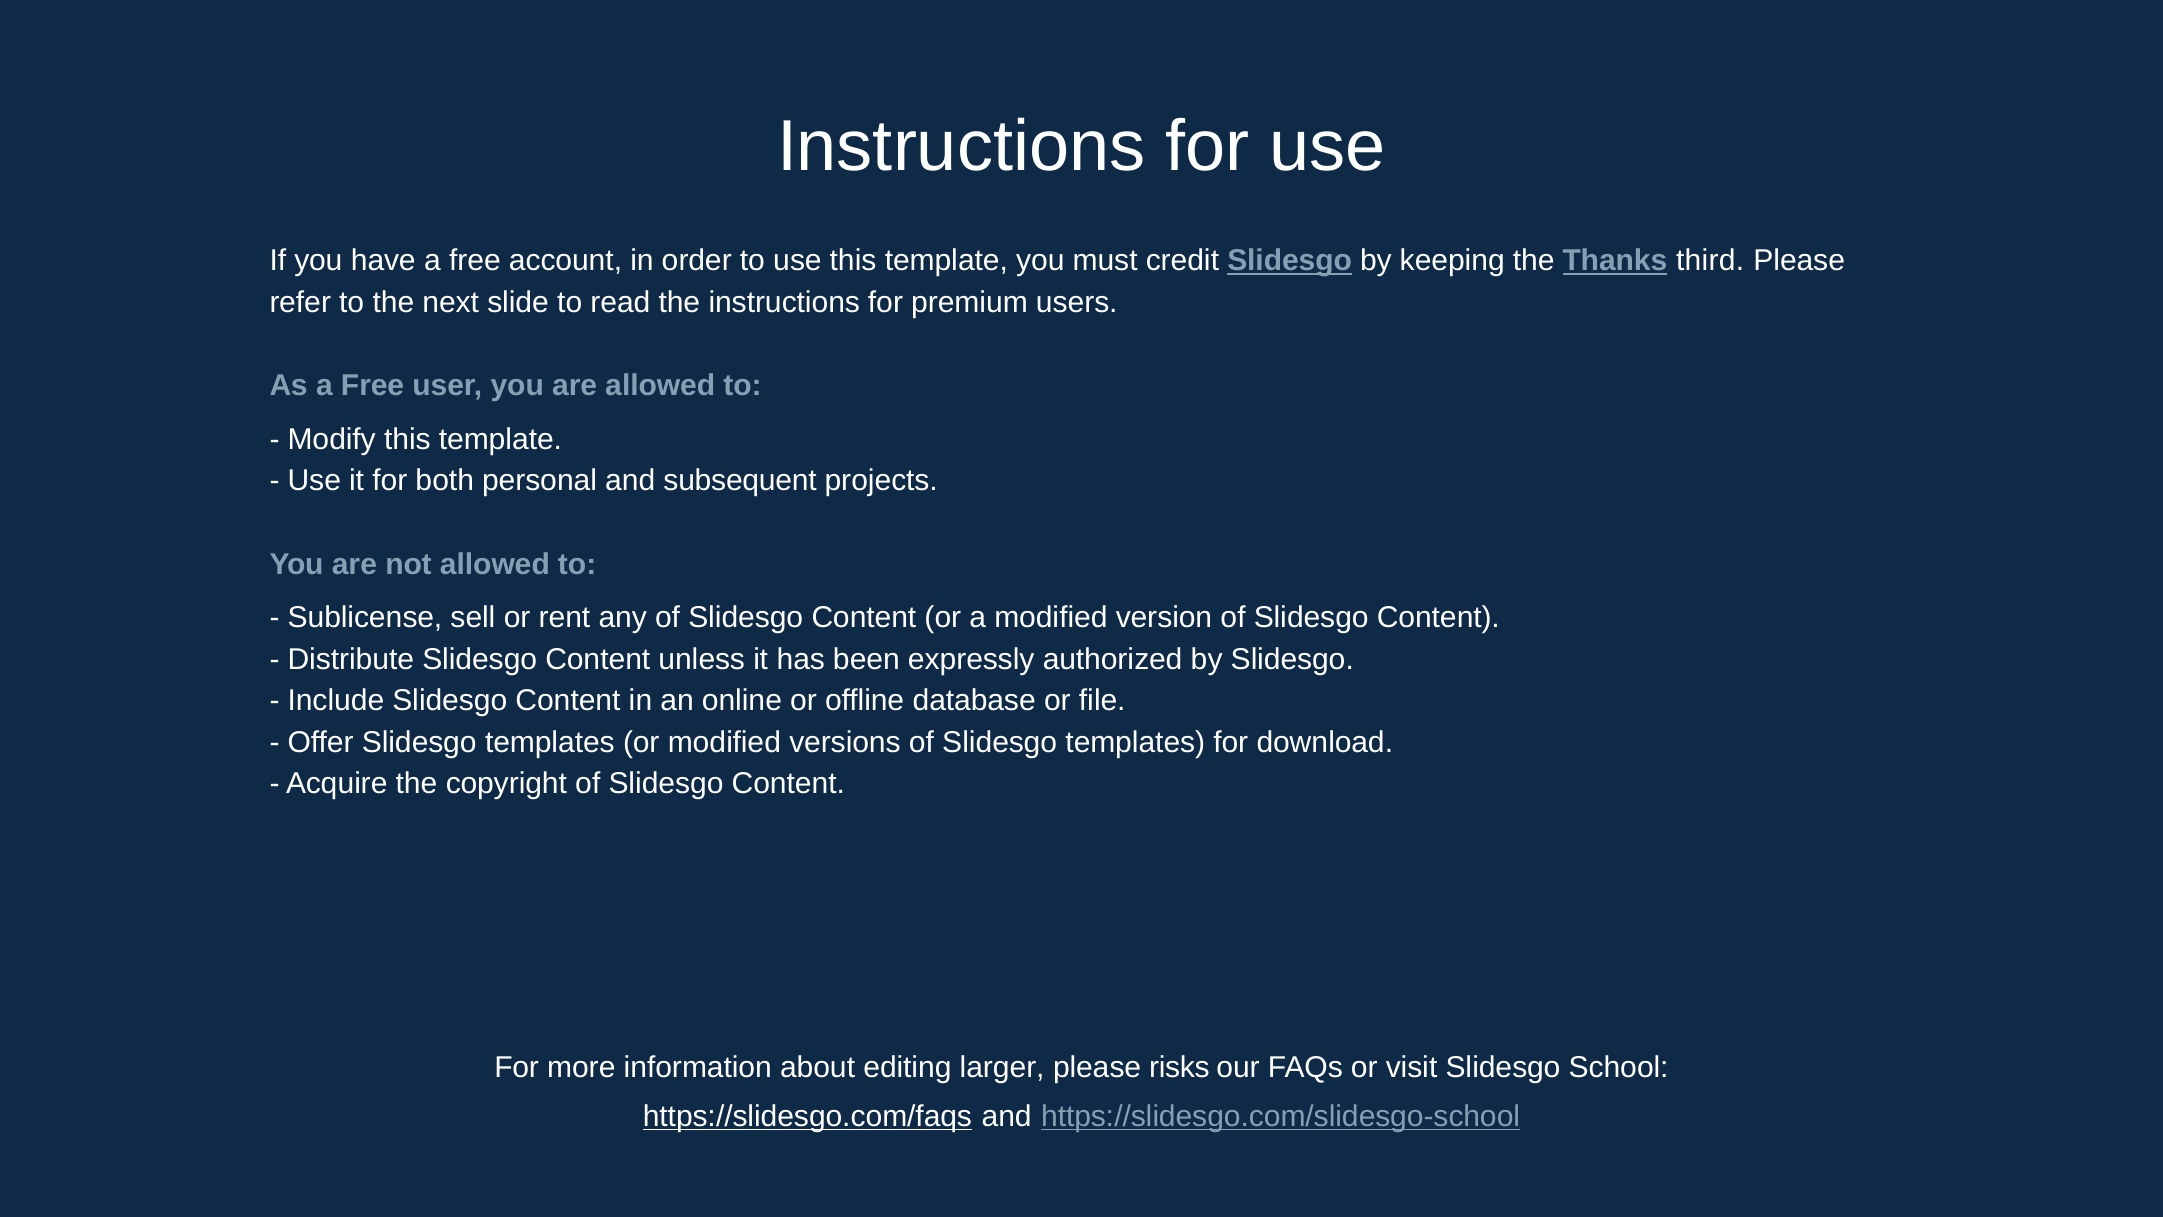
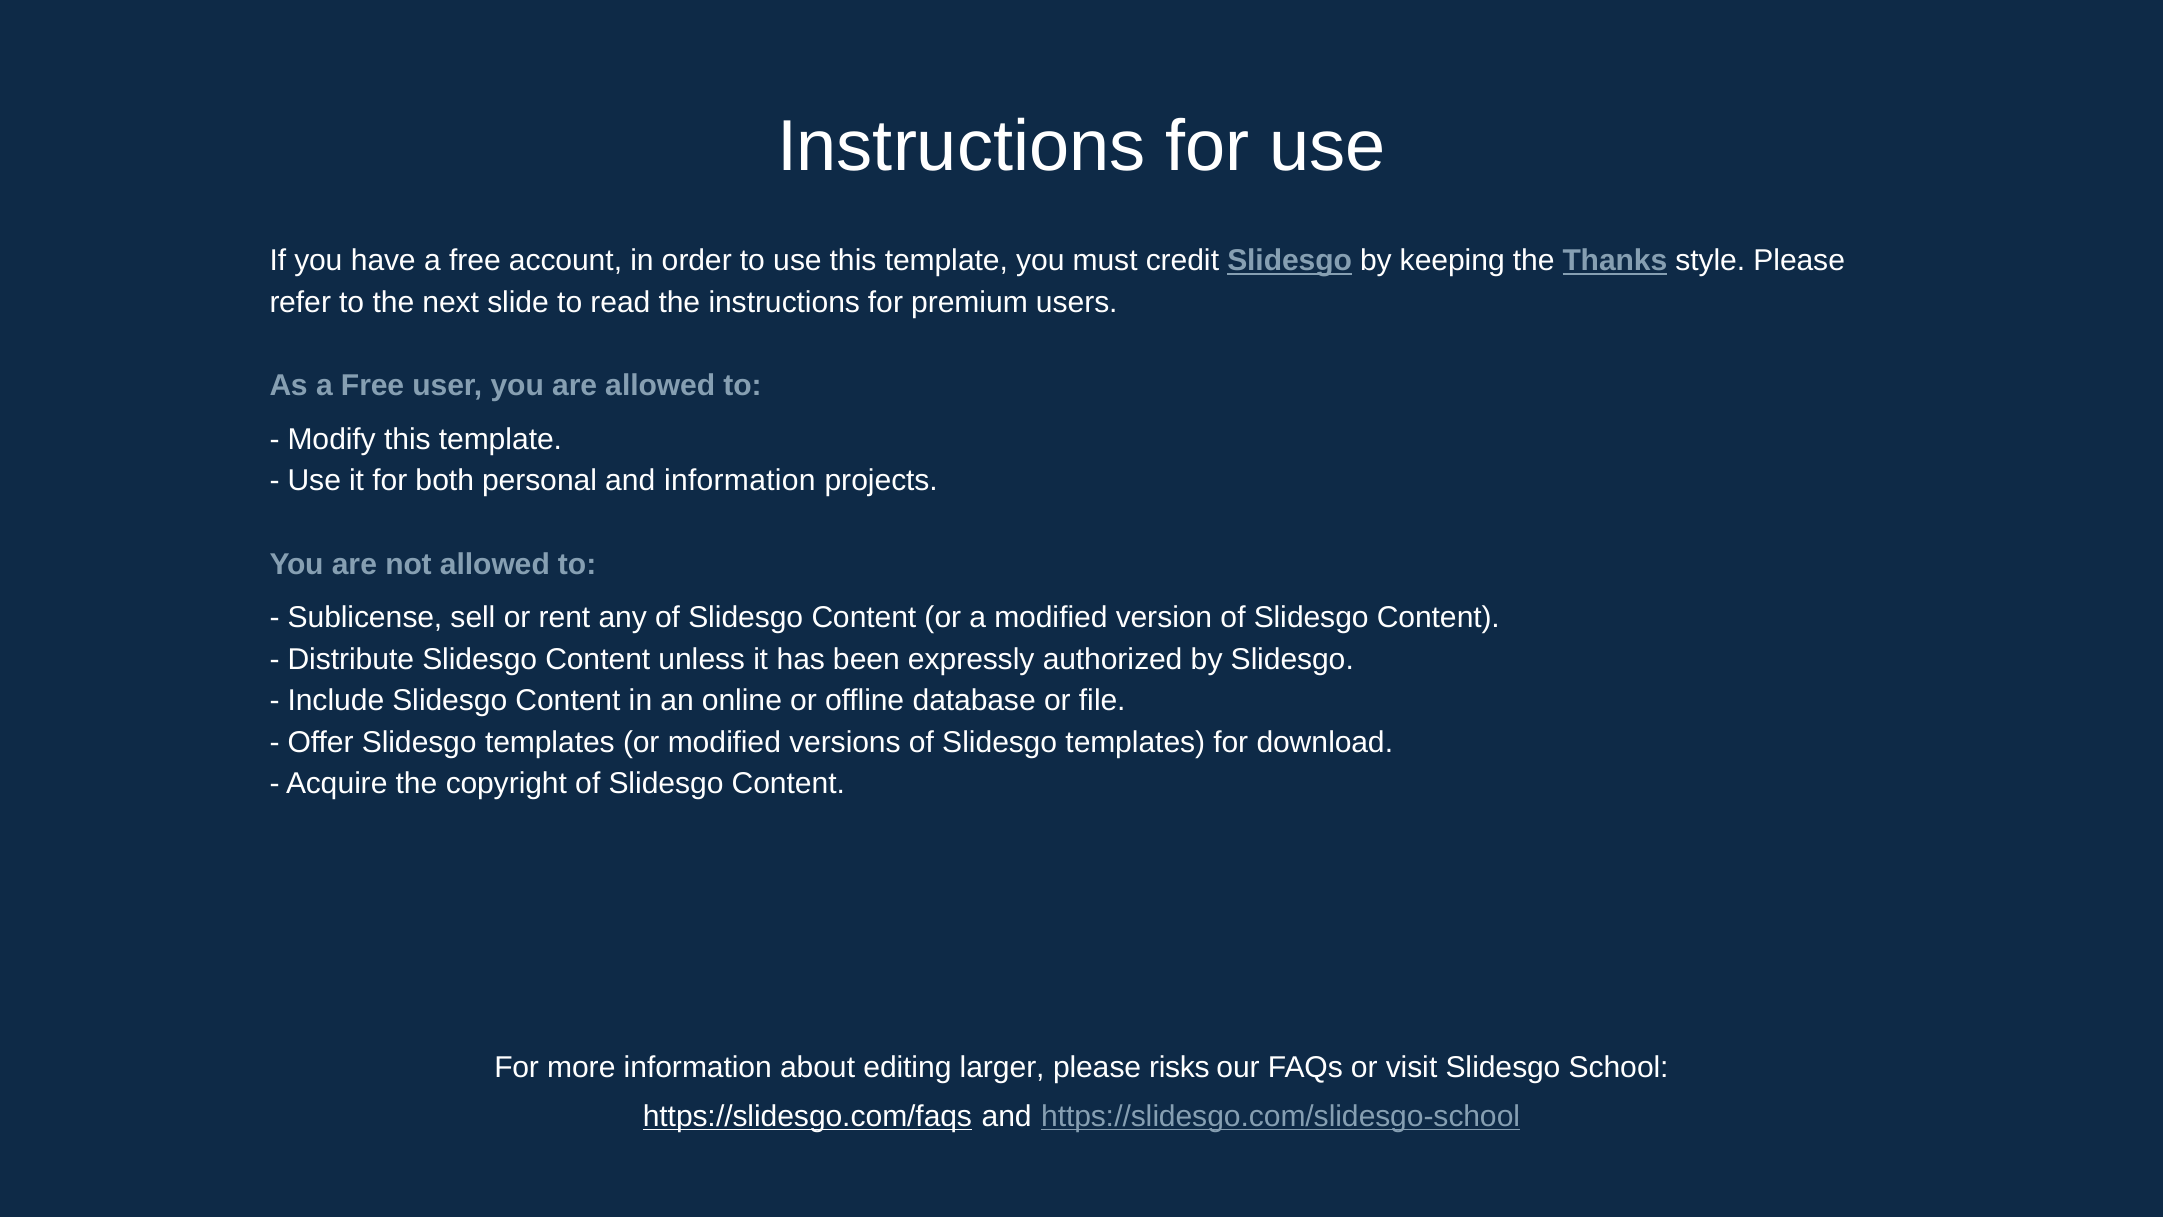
third: third -> style (1710, 261)
and subsequent: subsequent -> information (740, 481)
